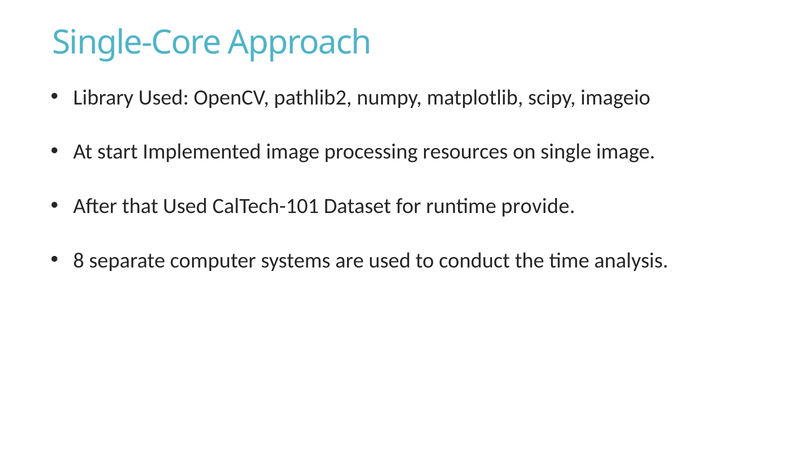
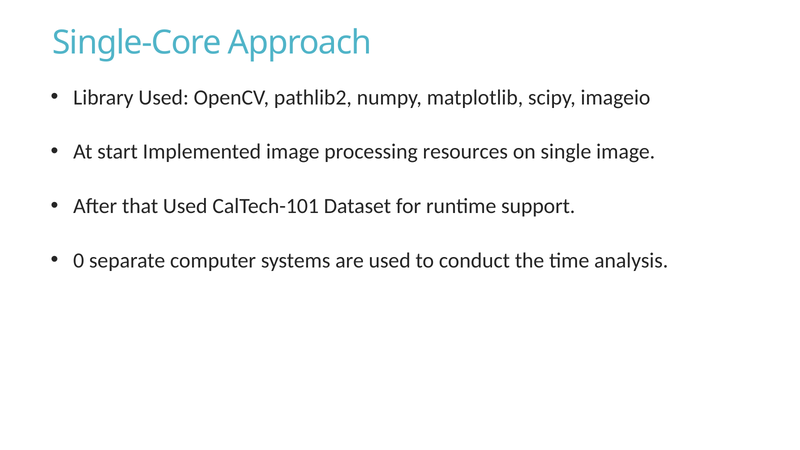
provide: provide -> support (538, 206)
8: 8 -> 0 (79, 260)
